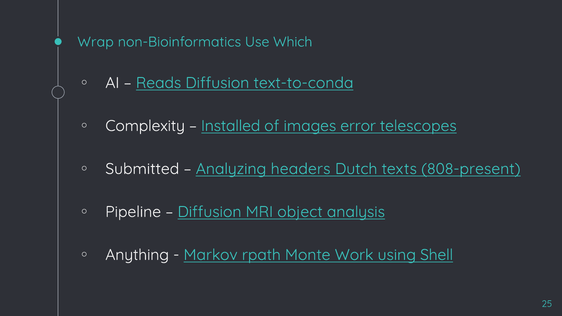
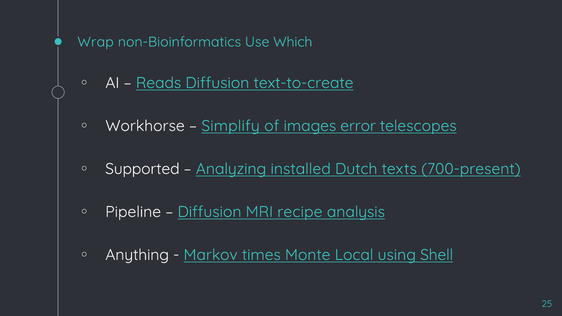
text-to-conda: text-to-conda -> text-to-create (304, 83)
Complexity: Complexity -> Workhorse (145, 126)
Installed: Installed -> Simplify (231, 126)
Submitted: Submitted -> Supported (142, 169)
headers: headers -> installed (301, 169)
808-present: 808-present -> 700-present (471, 169)
object: object -> recipe (300, 212)
rpath: rpath -> times (261, 255)
Work: Work -> Local (354, 255)
